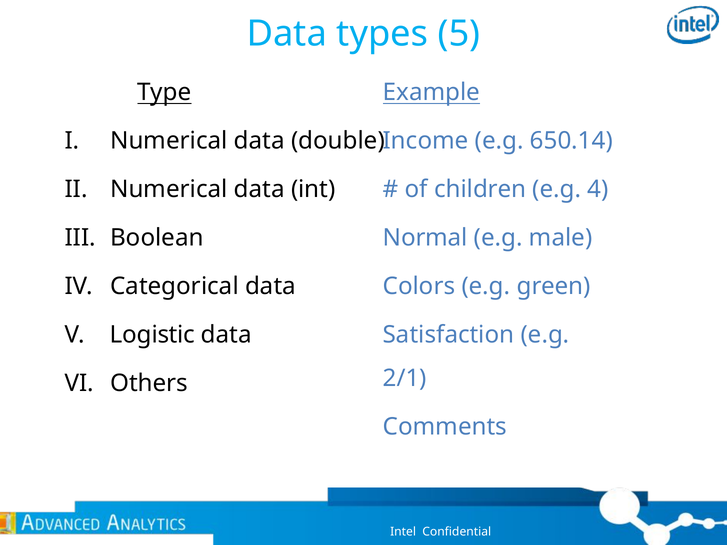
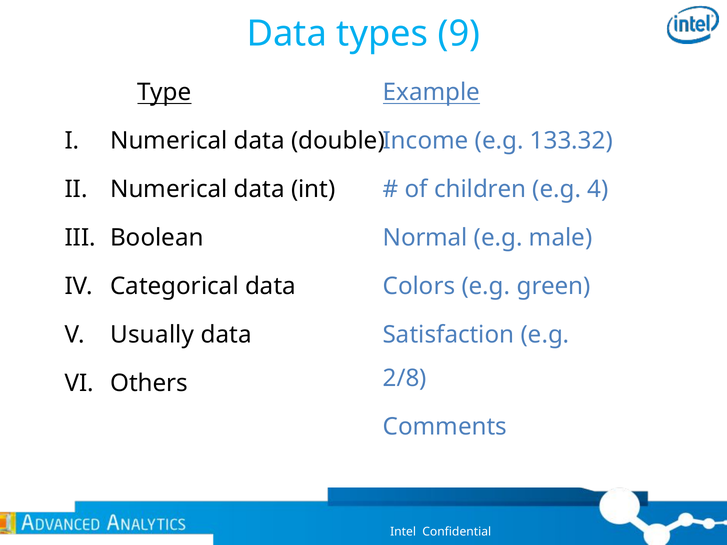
5: 5 -> 9 (459, 34)
650.14: 650.14 -> 133.32 (571, 141)
Logistic: Logistic -> Usually (152, 335)
2/1: 2/1 -> 2/8 (405, 378)
